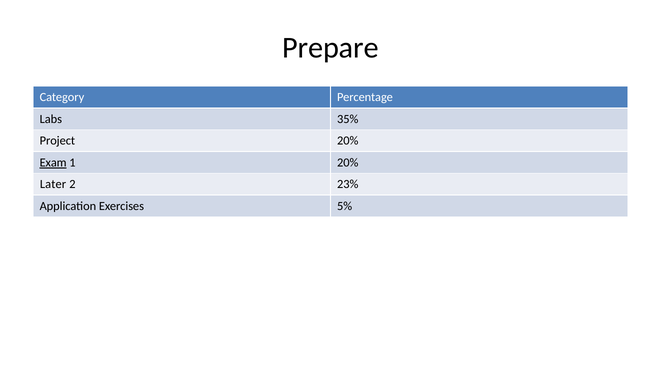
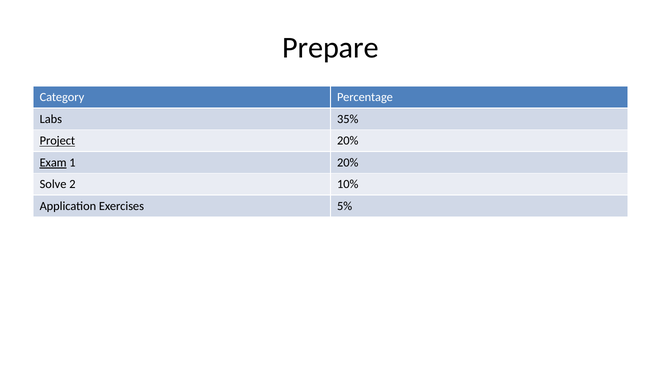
Project underline: none -> present (57, 141)
Later: Later -> Solve (53, 184)
23%: 23% -> 10% (348, 184)
